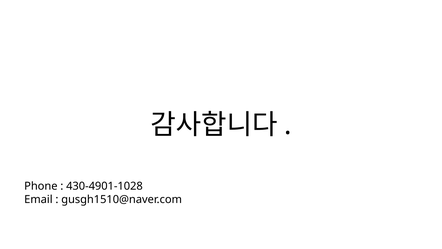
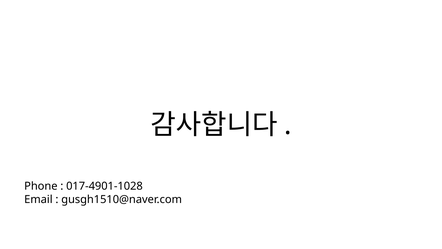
430-4901-1028: 430-4901-1028 -> 017-4901-1028 (104, 186)
